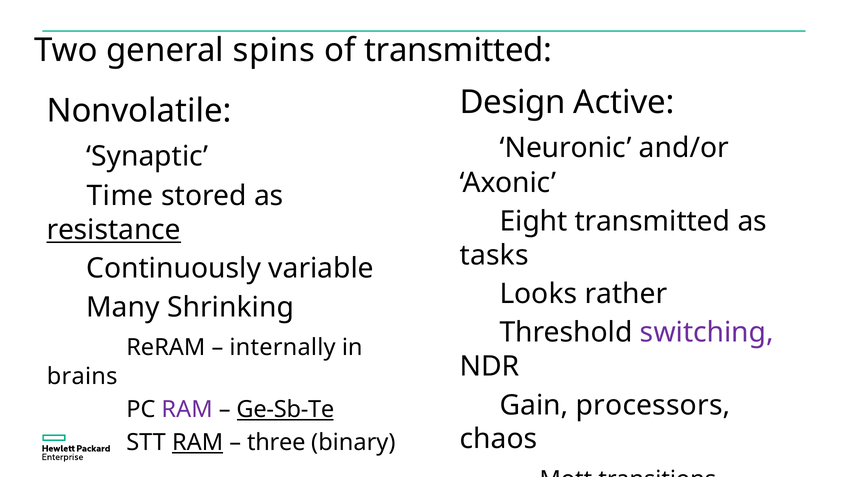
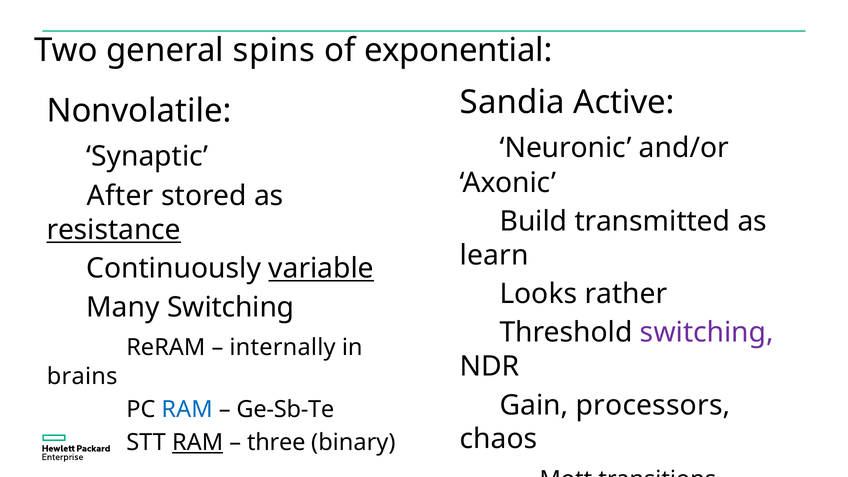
of transmitted: transmitted -> exponential (458, 50)
Design: Design -> Sandia (512, 102)
Time: Time -> After (120, 196)
Eight: Eight -> Build (534, 221)
tasks: tasks -> learn (494, 255)
variable underline: none -> present (321, 269)
Many Shrinking: Shrinking -> Switching (231, 307)
RAM colour: purple -> blue (187, 410)
Ge-Sb-Te underline: present -> none (285, 410)
